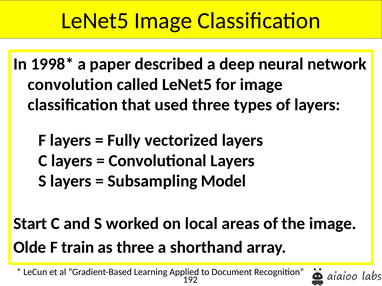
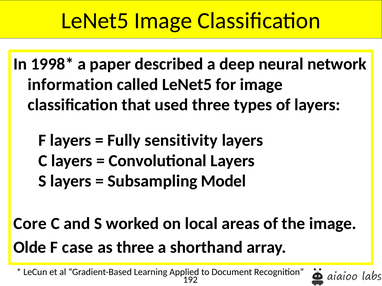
convolution: convolution -> information (70, 85)
vectorized: vectorized -> sensitivity (181, 141)
Start: Start -> Core (30, 224)
train: train -> case (78, 248)
